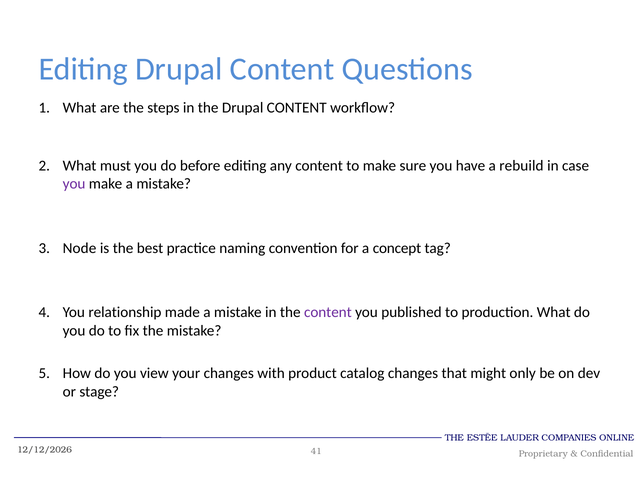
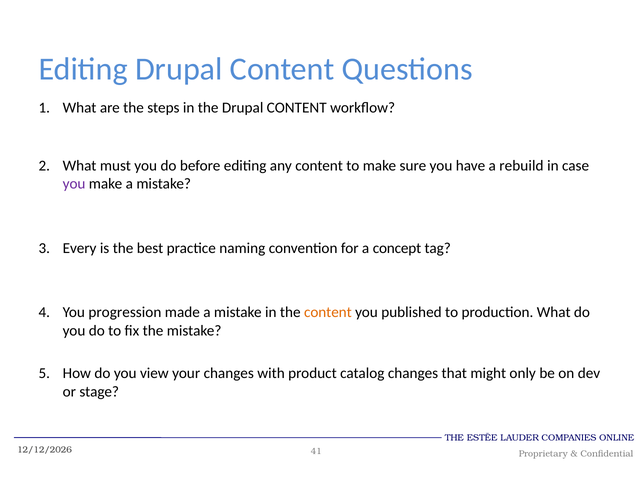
Node: Node -> Every (80, 248)
relationship: relationship -> progression (125, 312)
content colour: purple -> orange (328, 312)
